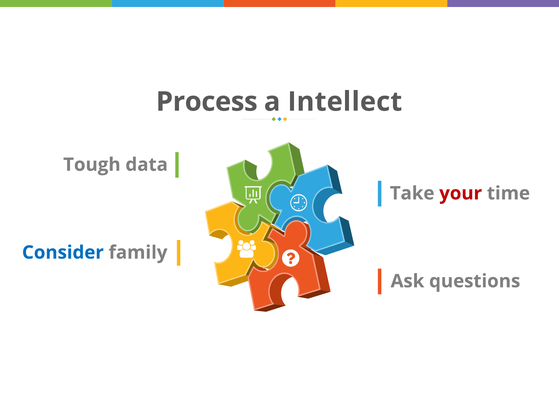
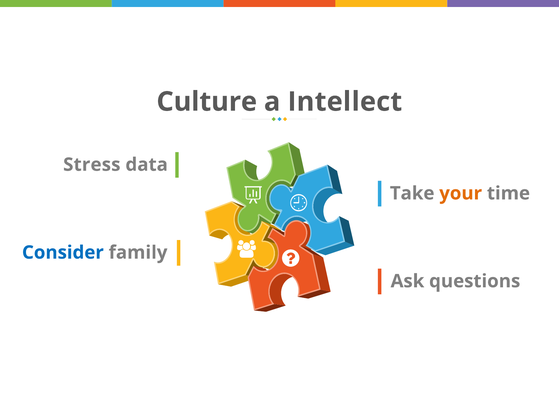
Process: Process -> Culture (207, 102)
Tough: Tough -> Stress (92, 165)
your colour: red -> orange (461, 193)
